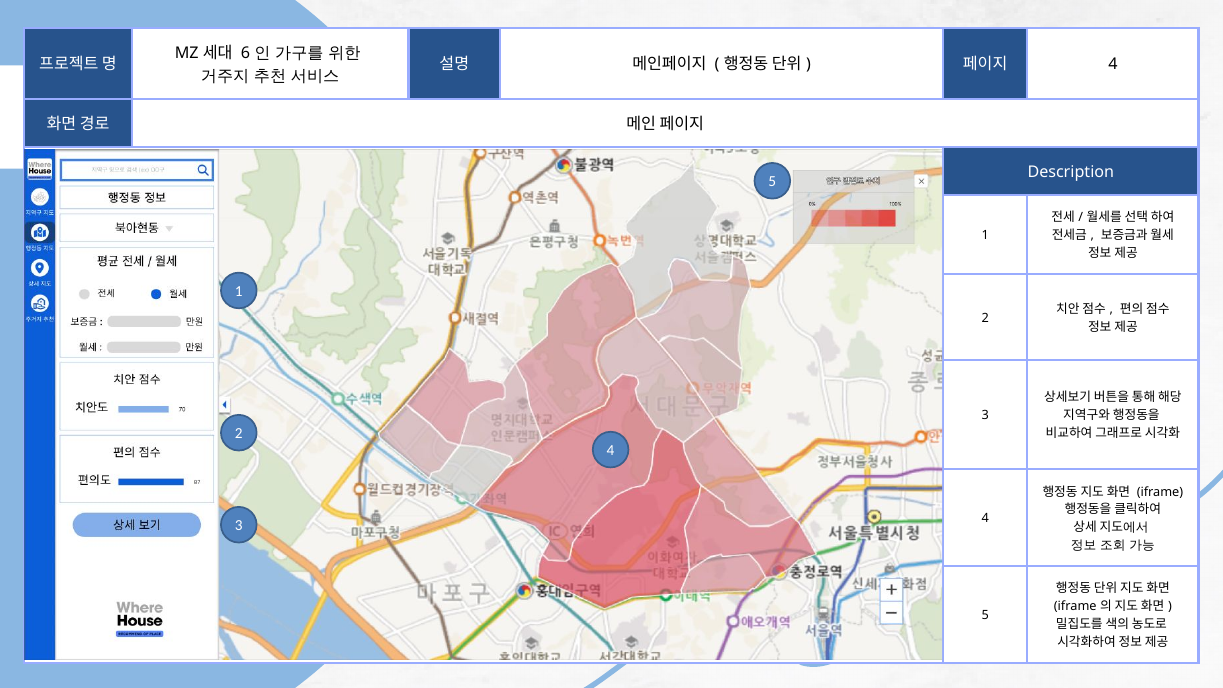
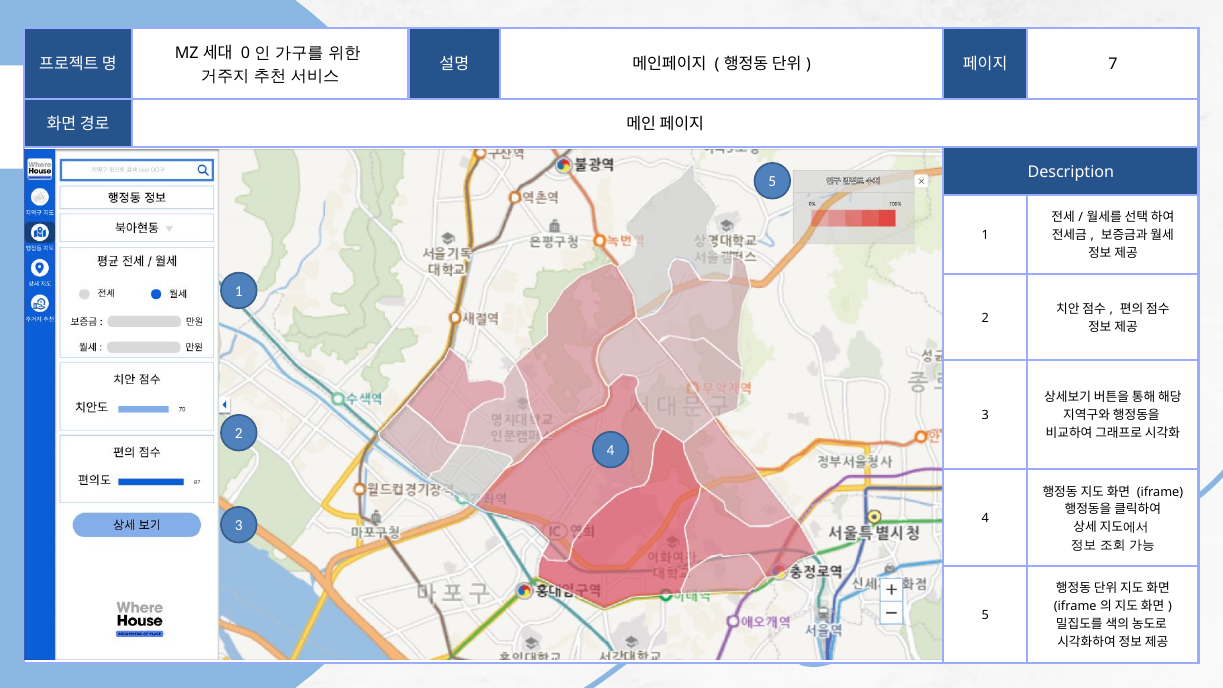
6: 6 -> 0 (245, 53)
4: 4 -> 7 (1113, 65)
